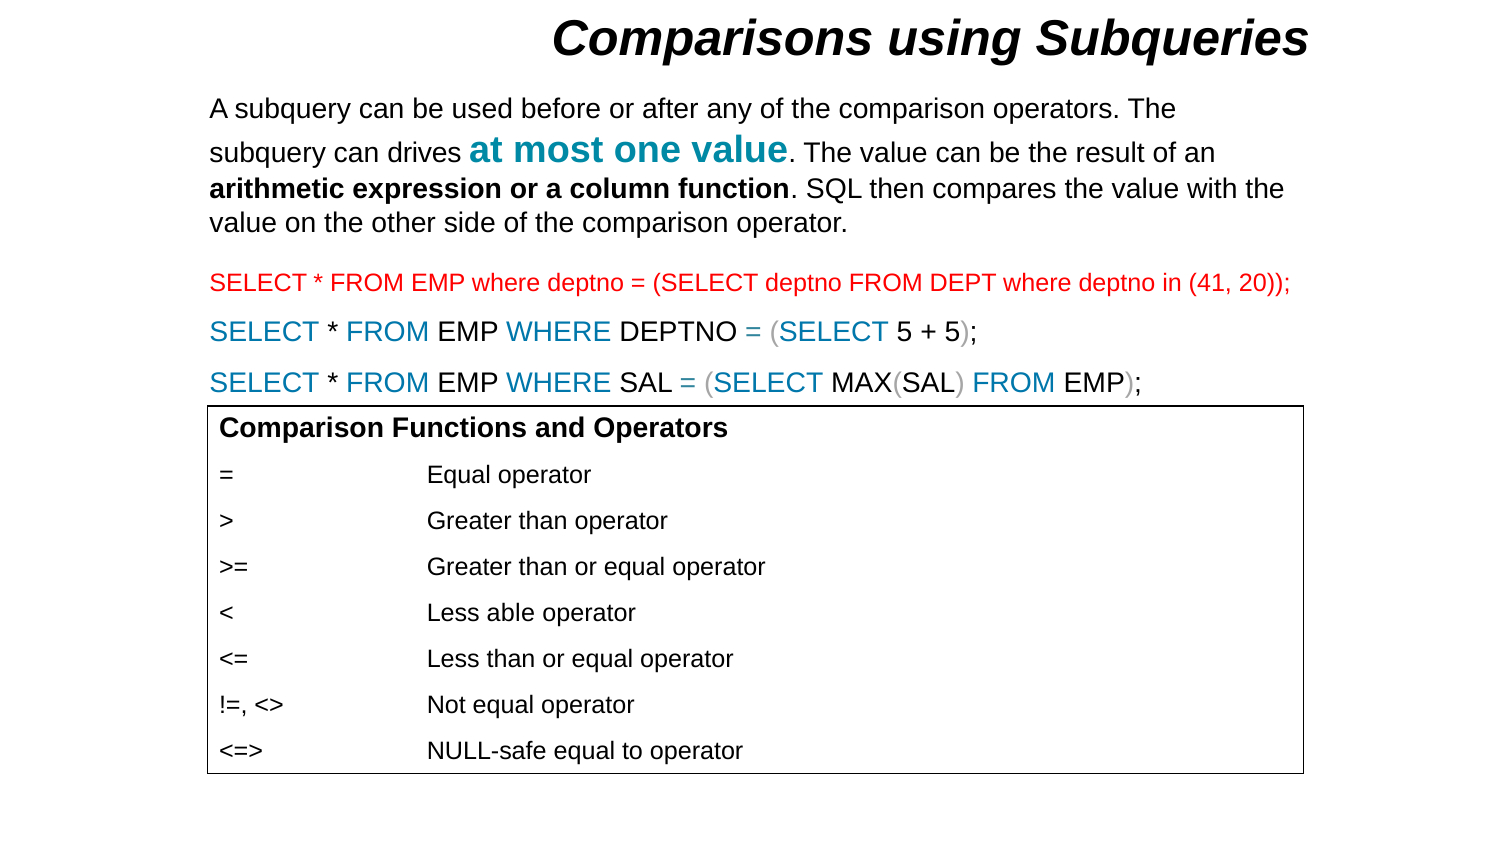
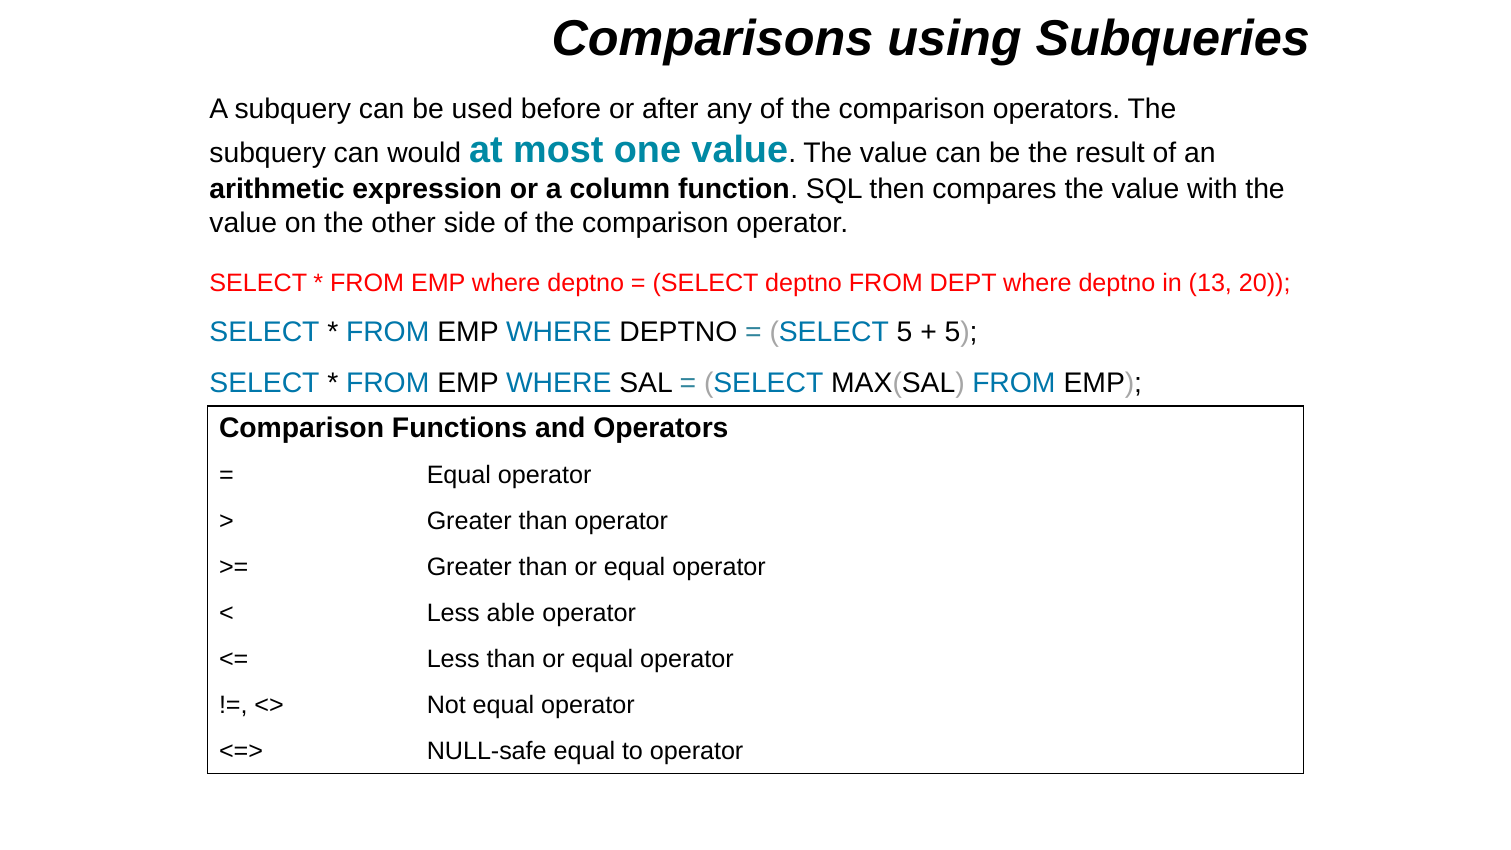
drives: drives -> would (424, 153)
41: 41 -> 13 (1210, 283)
